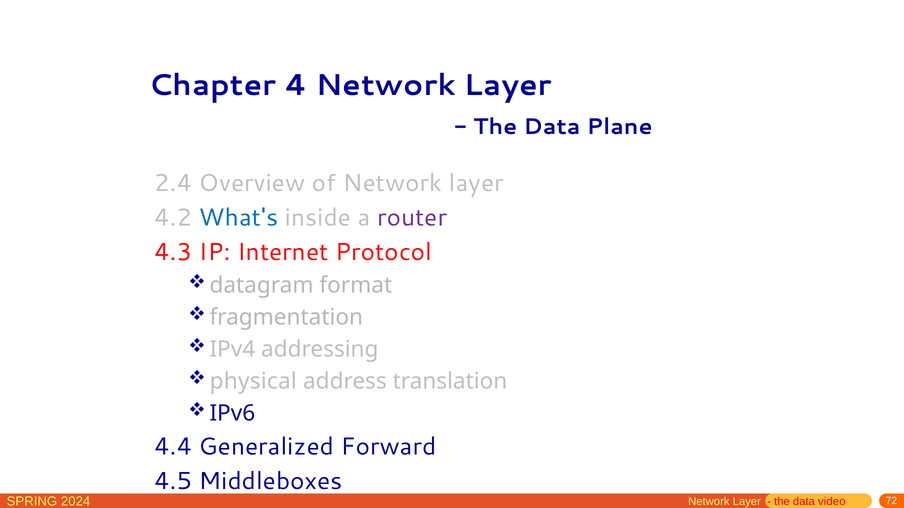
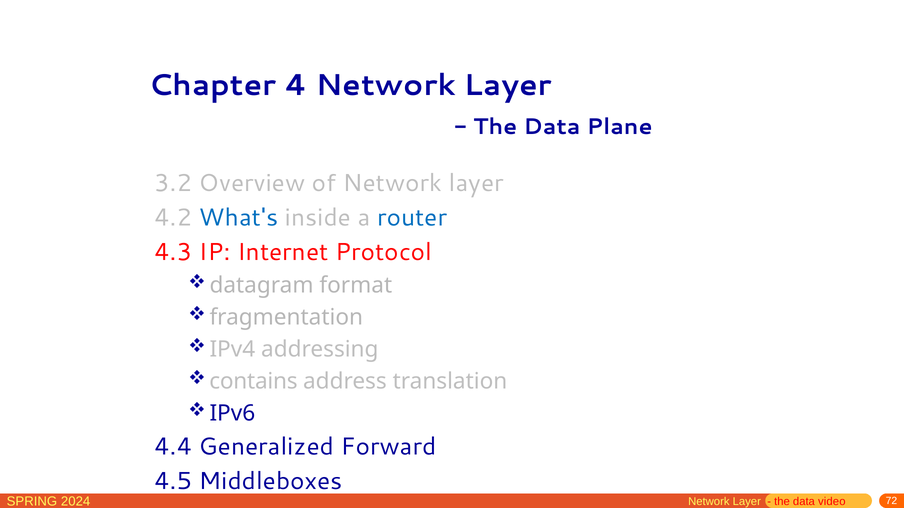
2.4: 2.4 -> 3.2 (173, 183)
router colour: purple -> blue (412, 218)
physical: physical -> contains (253, 382)
